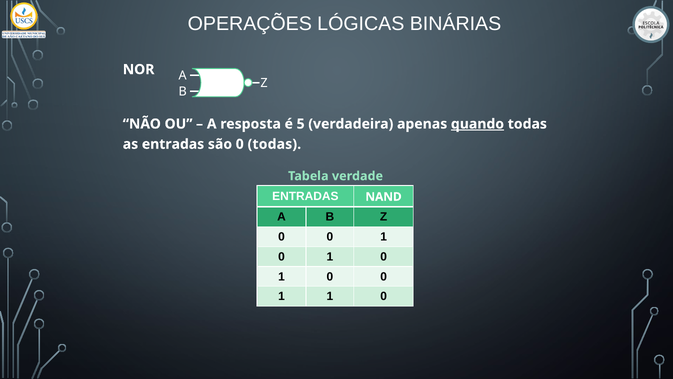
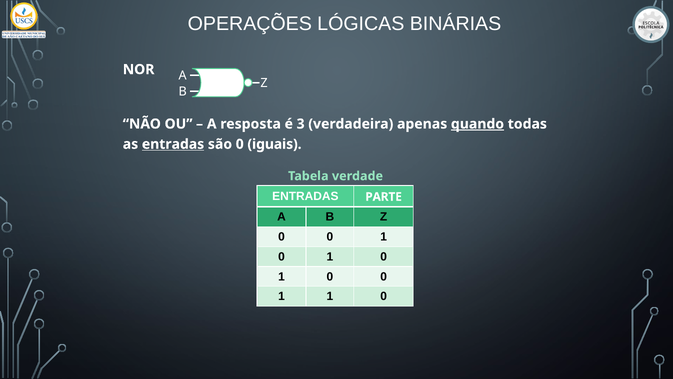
5: 5 -> 3 (301, 124)
entradas underline: none -> present (173, 144)
0 todas: todas -> iguais (275, 144)
NAND: NAND -> PARTE (384, 197)
